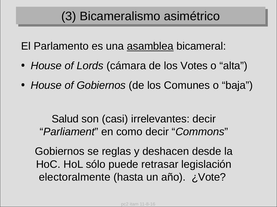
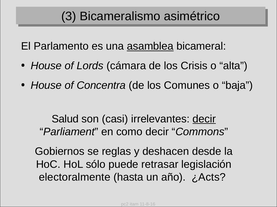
Votes: Votes -> Crisis (194, 66)
of Gobiernos: Gobiernos -> Concentra (101, 86)
decir underline: none -> present (204, 119)
¿Vote: ¿Vote -> ¿Acts (209, 178)
